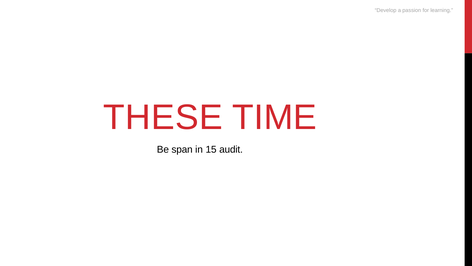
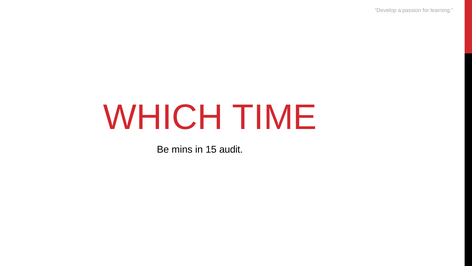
THESE: THESE -> WHICH (163, 117)
span: span -> mins (182, 149)
